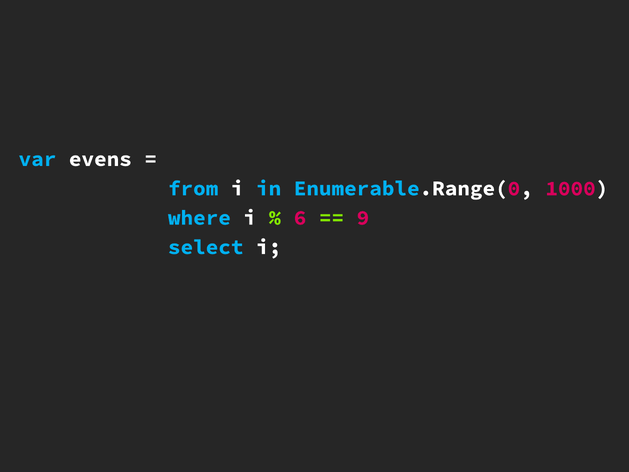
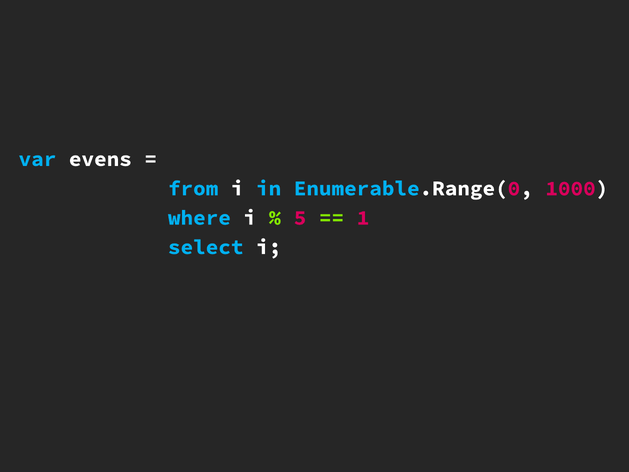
6: 6 -> 5 (300, 218)
9: 9 -> 1 (363, 218)
